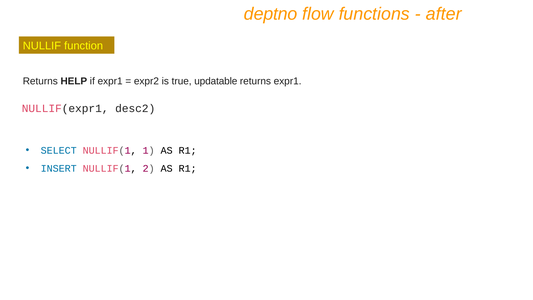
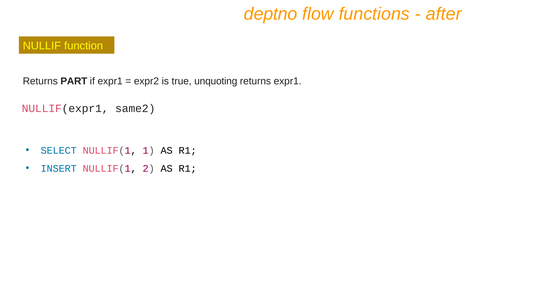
HELP: HELP -> PART (74, 81)
updatable: updatable -> unquoting (216, 81)
desc2: desc2 -> same2 (135, 108)
